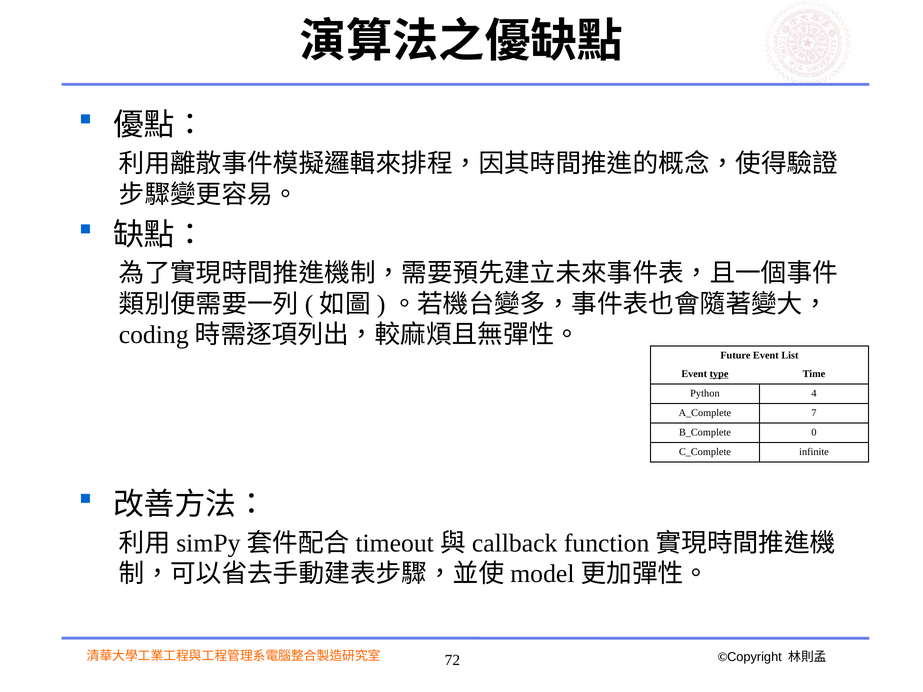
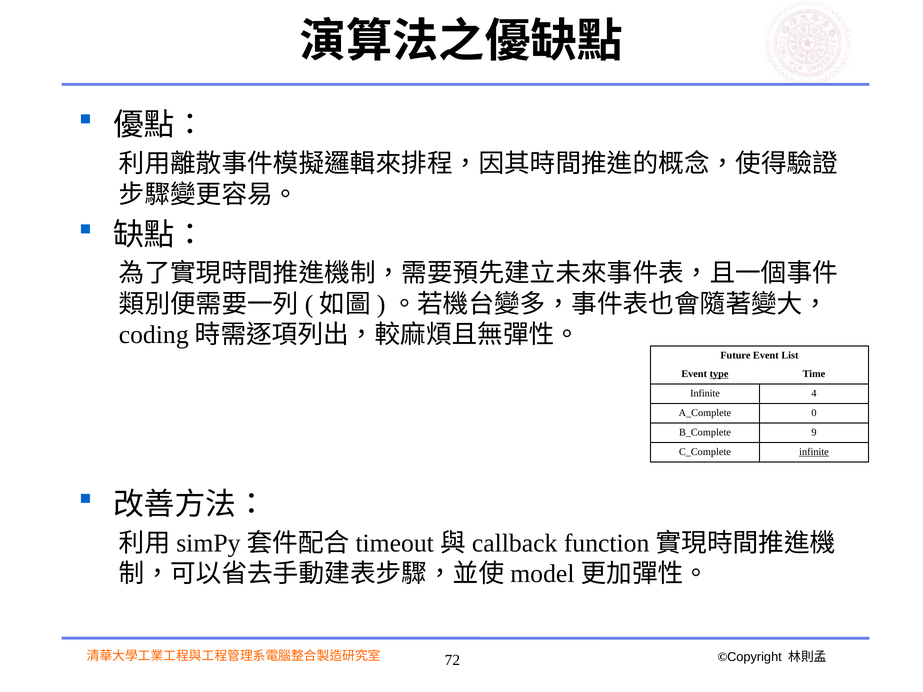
Python: Python -> Infinite (705, 394)
7: 7 -> 0 (814, 413)
0: 0 -> 9 (814, 433)
infinite underline: none -> present (814, 452)
